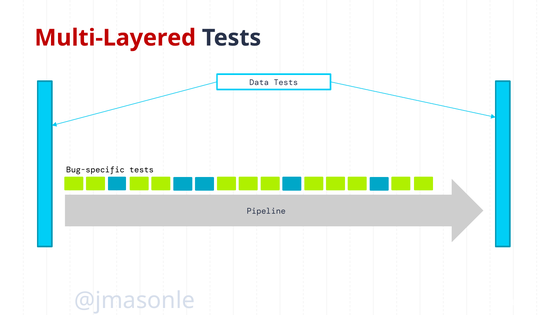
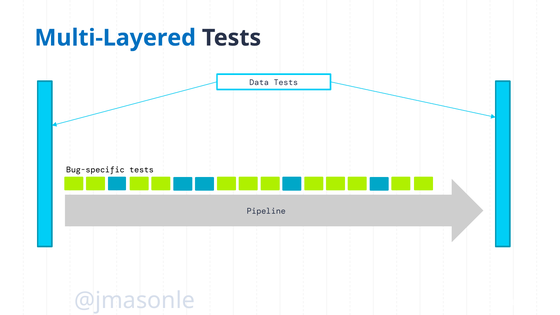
Multi-Layered colour: red -> blue (115, 38)
